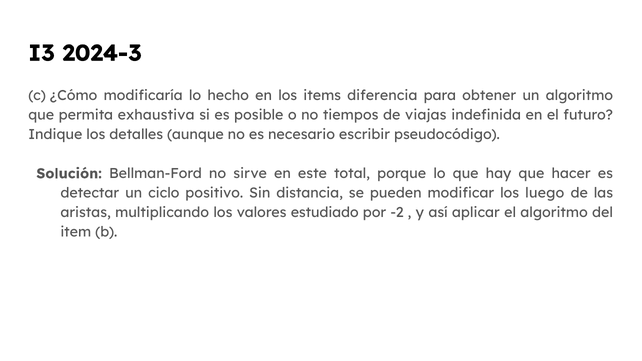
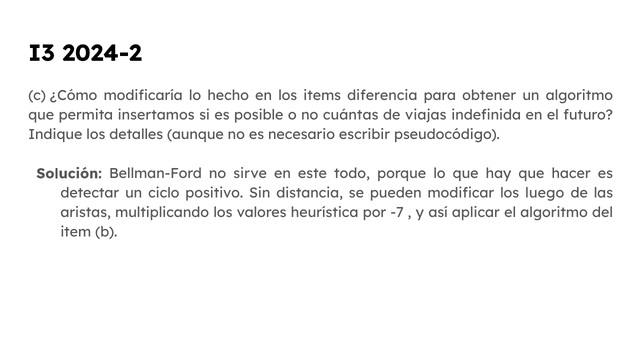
2024-3: 2024-3 -> 2024-2 (102, 53)
exhaustiva: exhaustiva -> insertamos (156, 115)
tiempos: tiempos -> cuántas (351, 115)
total: total -> todo (352, 174)
estudiado: estudiado -> heurística (325, 213)
-2: -2 -> -7 (397, 213)
